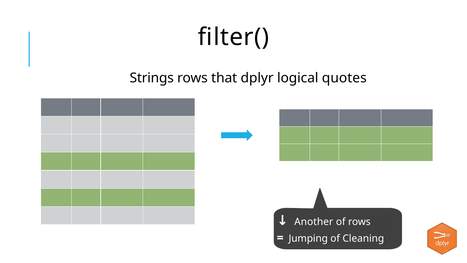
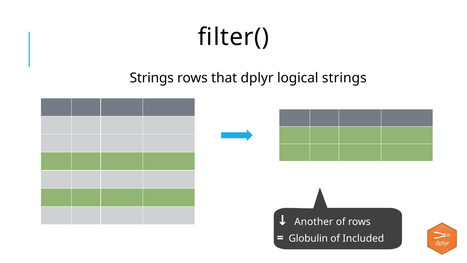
logical quotes: quotes -> strings (344, 78)
Jumping: Jumping -> Globulin (308, 238)
Cleaning: Cleaning -> Included (363, 238)
